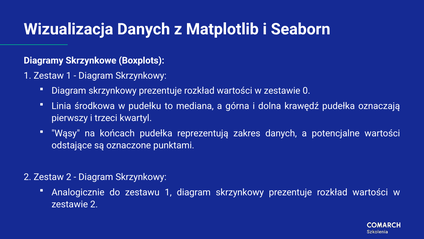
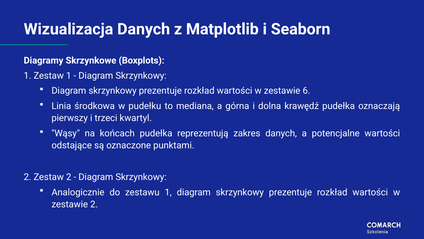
0: 0 -> 6 (306, 91)
